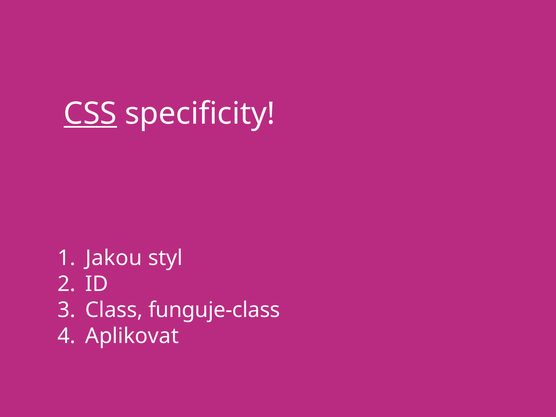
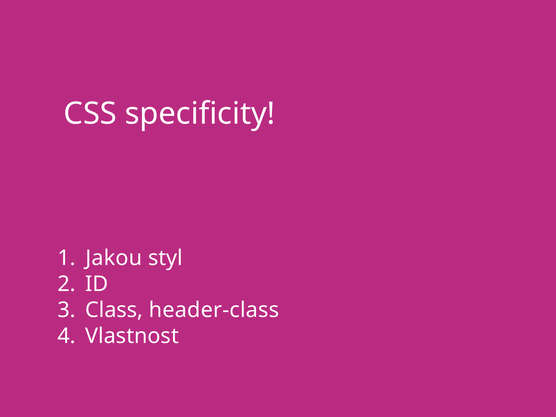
CSS underline: present -> none (90, 114)
funguje-class: funguje-class -> header-class (214, 310)
Aplikovat: Aplikovat -> Vlastnost (132, 336)
